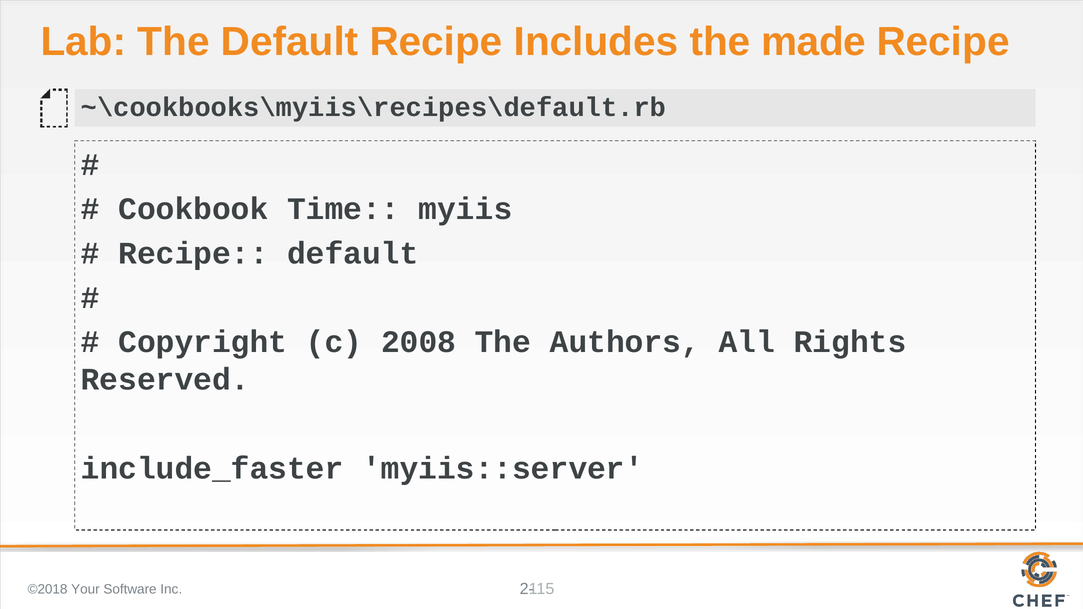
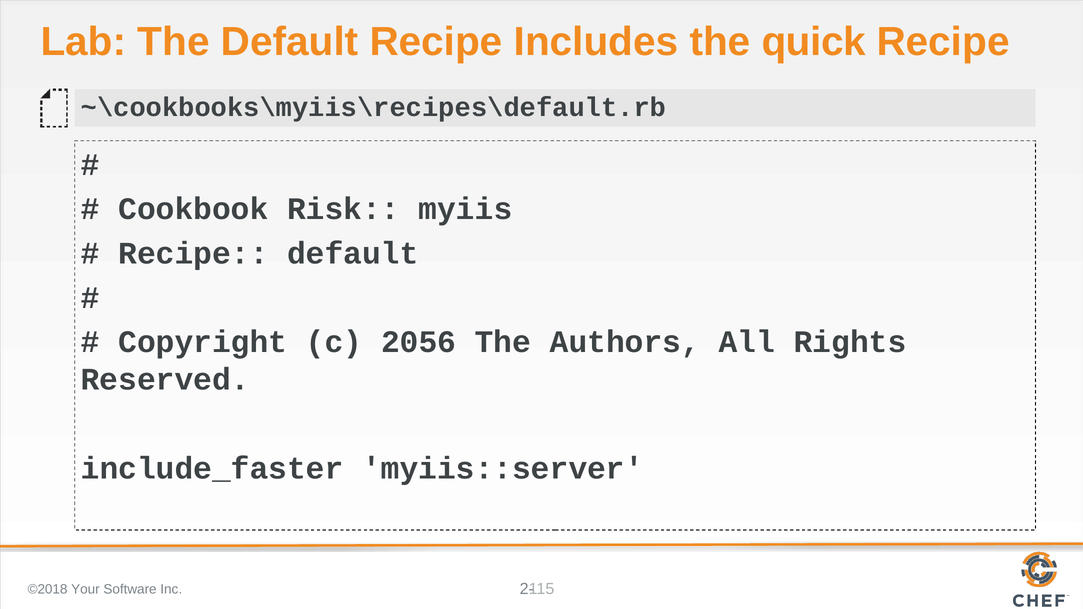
made: made -> quick (814, 42)
Time: Time -> Risk (343, 209)
2008: 2008 -> 2056 (419, 342)
